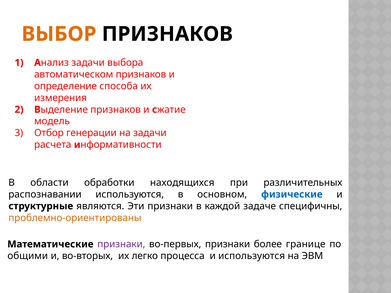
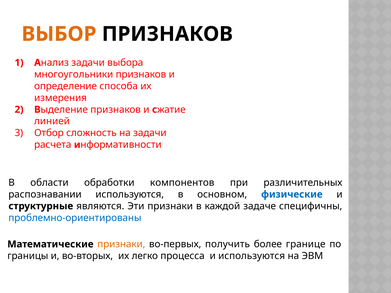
автоматическом: автоматическом -> многоугольники (74, 74)
модель: модель -> линией (52, 121)
генерации: генерации -> сложность (91, 133)
находящихся: находящихся -> компонентов (182, 183)
проблемно-ориентированы colour: orange -> blue (75, 218)
признаки colour: purple -> orange (121, 244)
во-первых признаки: признаки -> получить (228, 244)
общими: общими -> границы (28, 256)
